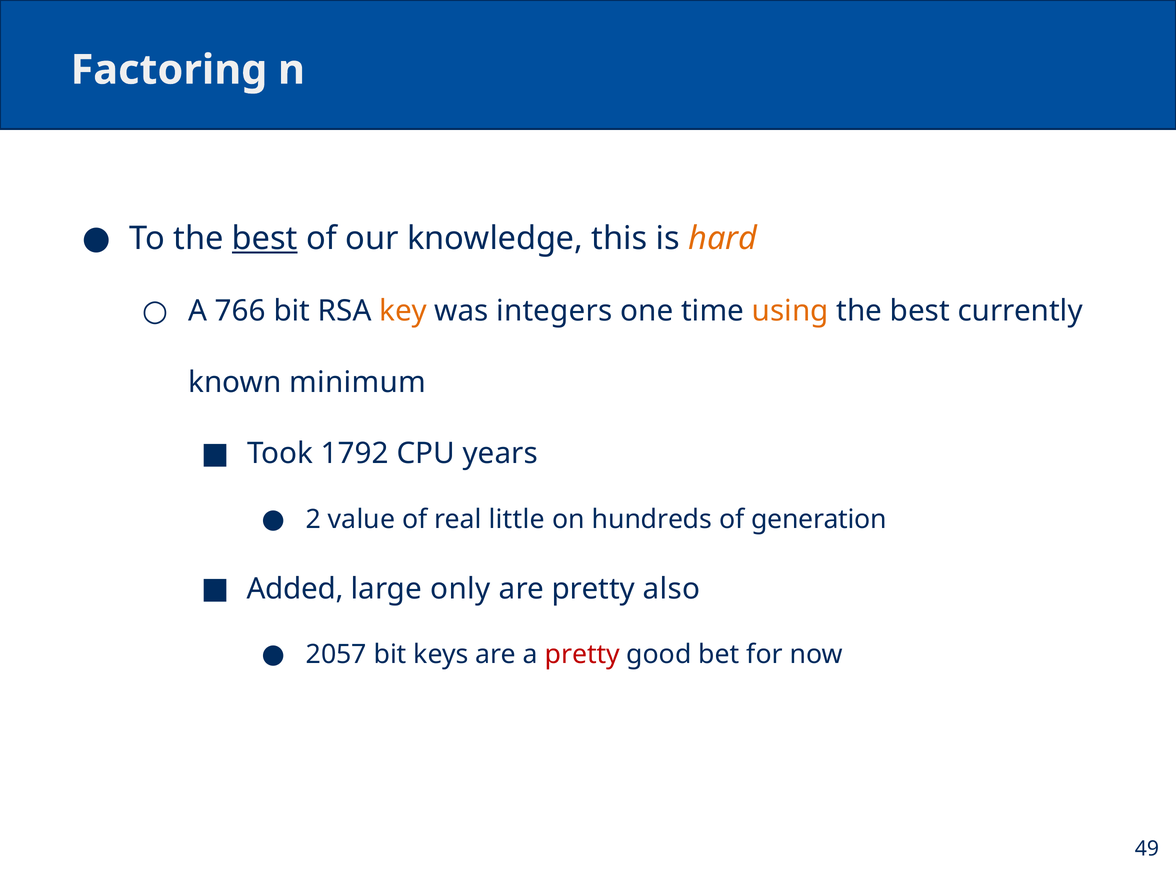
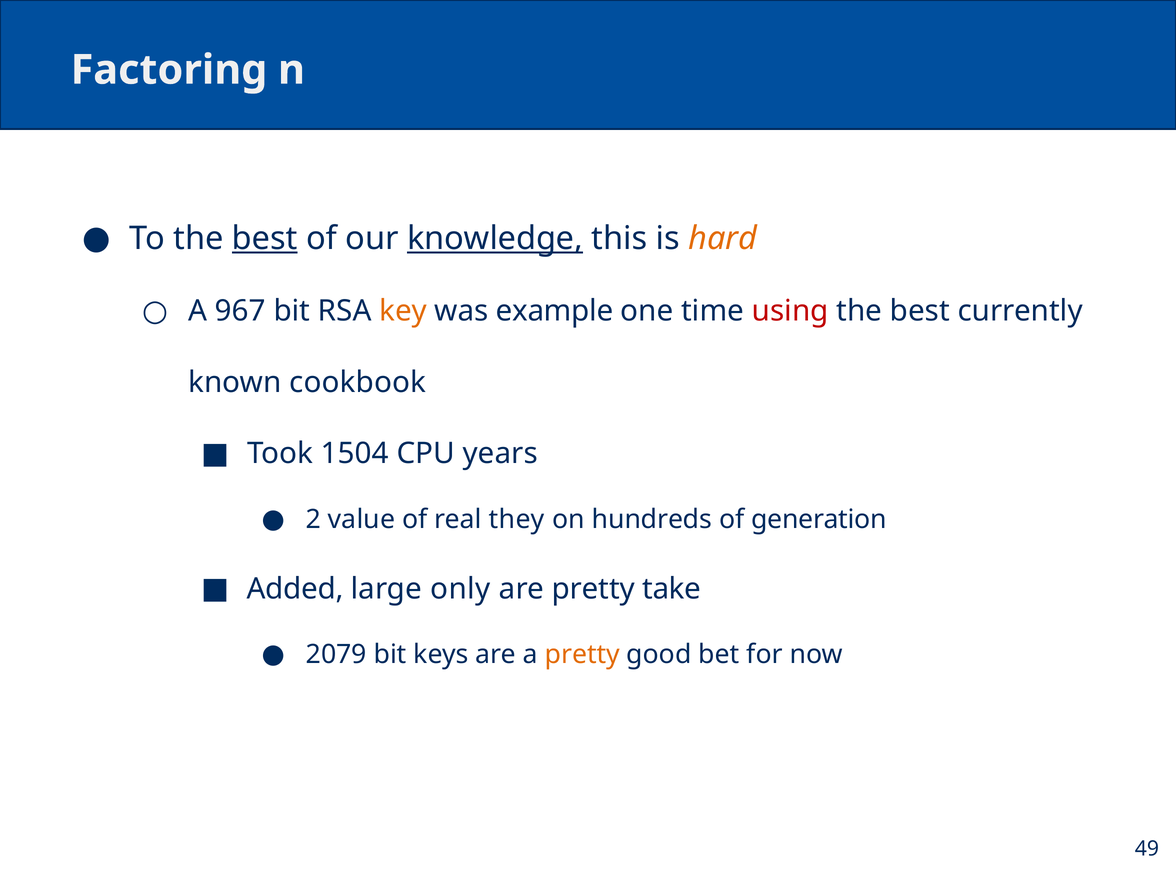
knowledge underline: none -> present (495, 238)
766: 766 -> 967 (240, 311)
integers: integers -> example (555, 311)
using colour: orange -> red (790, 311)
minimum: minimum -> cookbook (358, 382)
1792: 1792 -> 1504 (355, 453)
little: little -> they (517, 519)
also: also -> take (672, 589)
2057: 2057 -> 2079 (336, 654)
pretty colour: red -> orange (582, 654)
